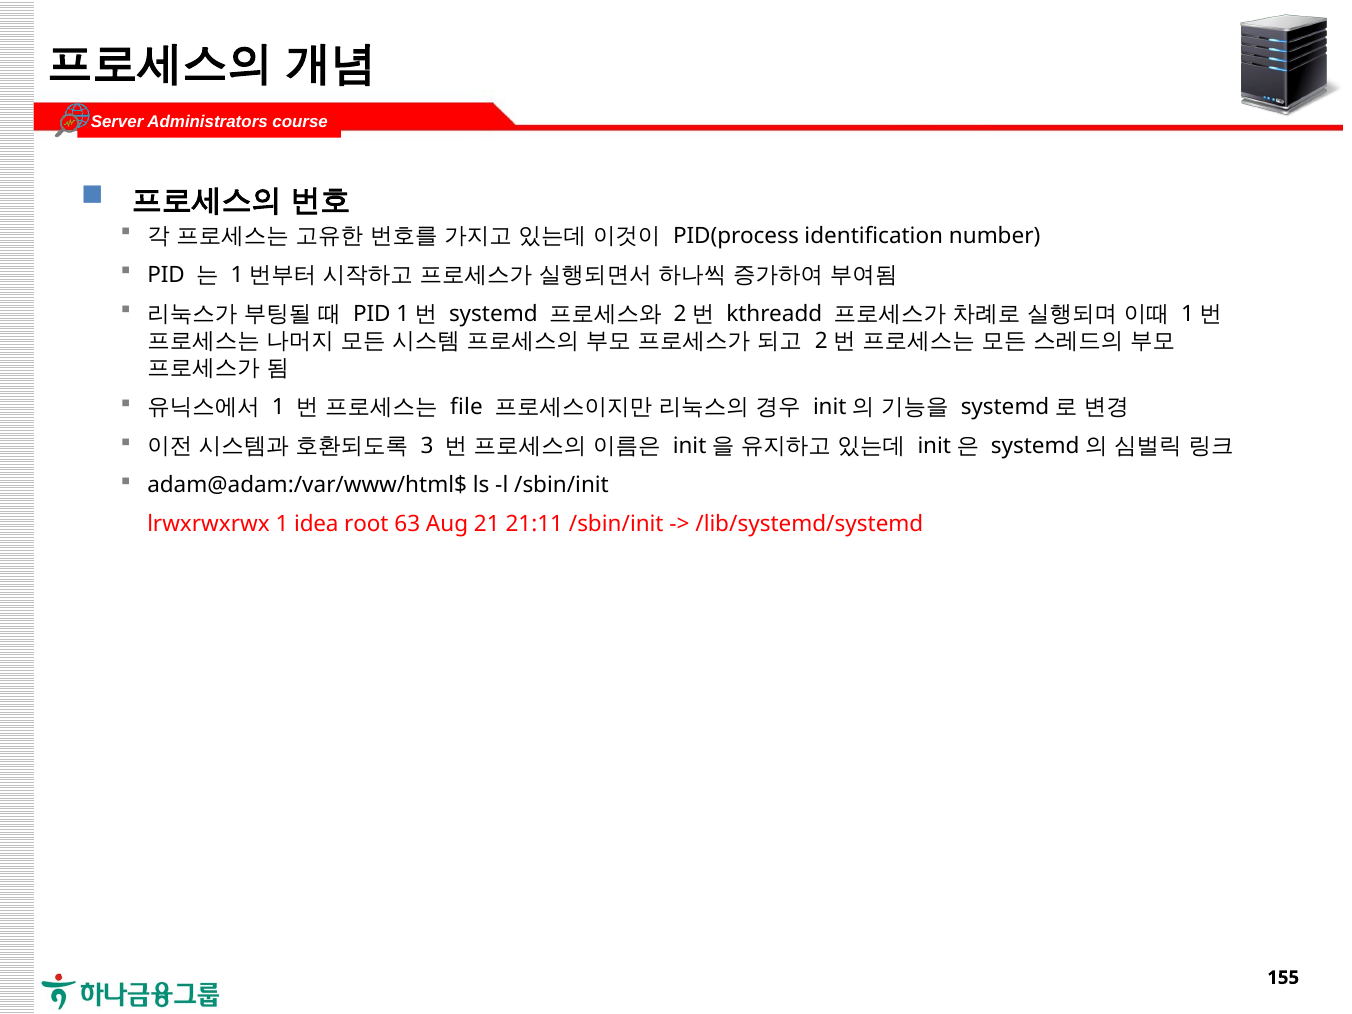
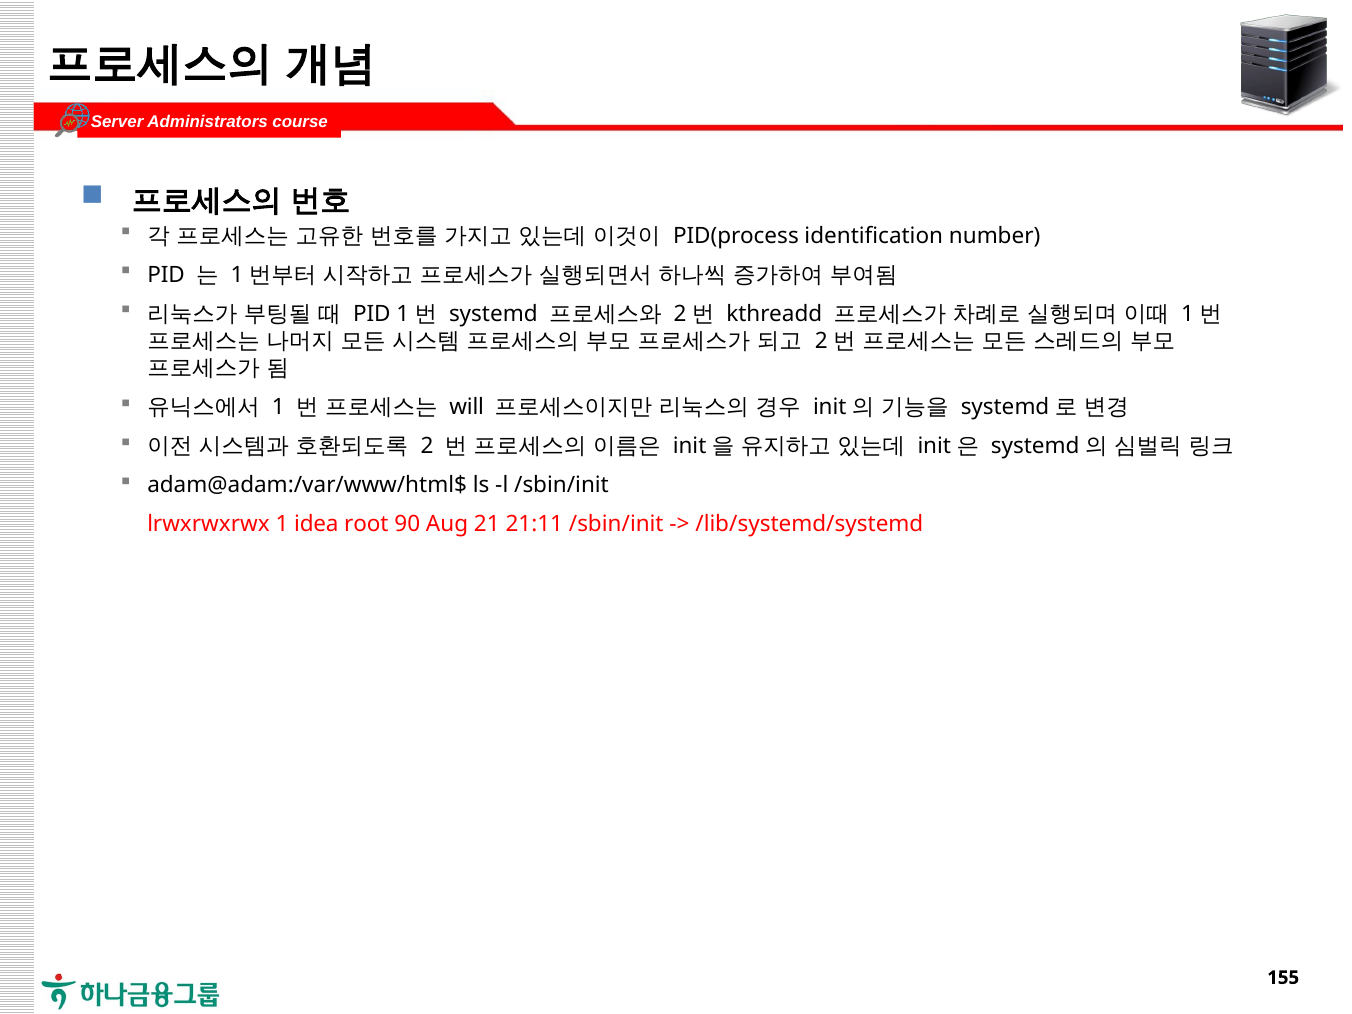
file: file -> will (467, 407)
3: 3 -> 2 (427, 446)
63: 63 -> 90 (407, 524)
